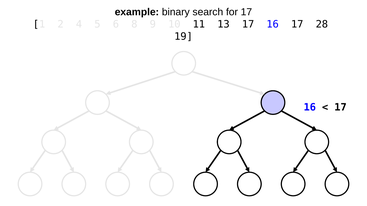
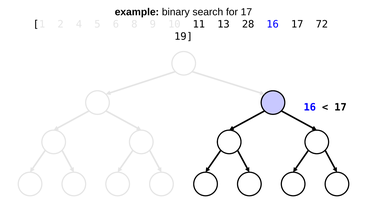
13 17: 17 -> 28 (248, 24)
28: 28 -> 72 (322, 24)
